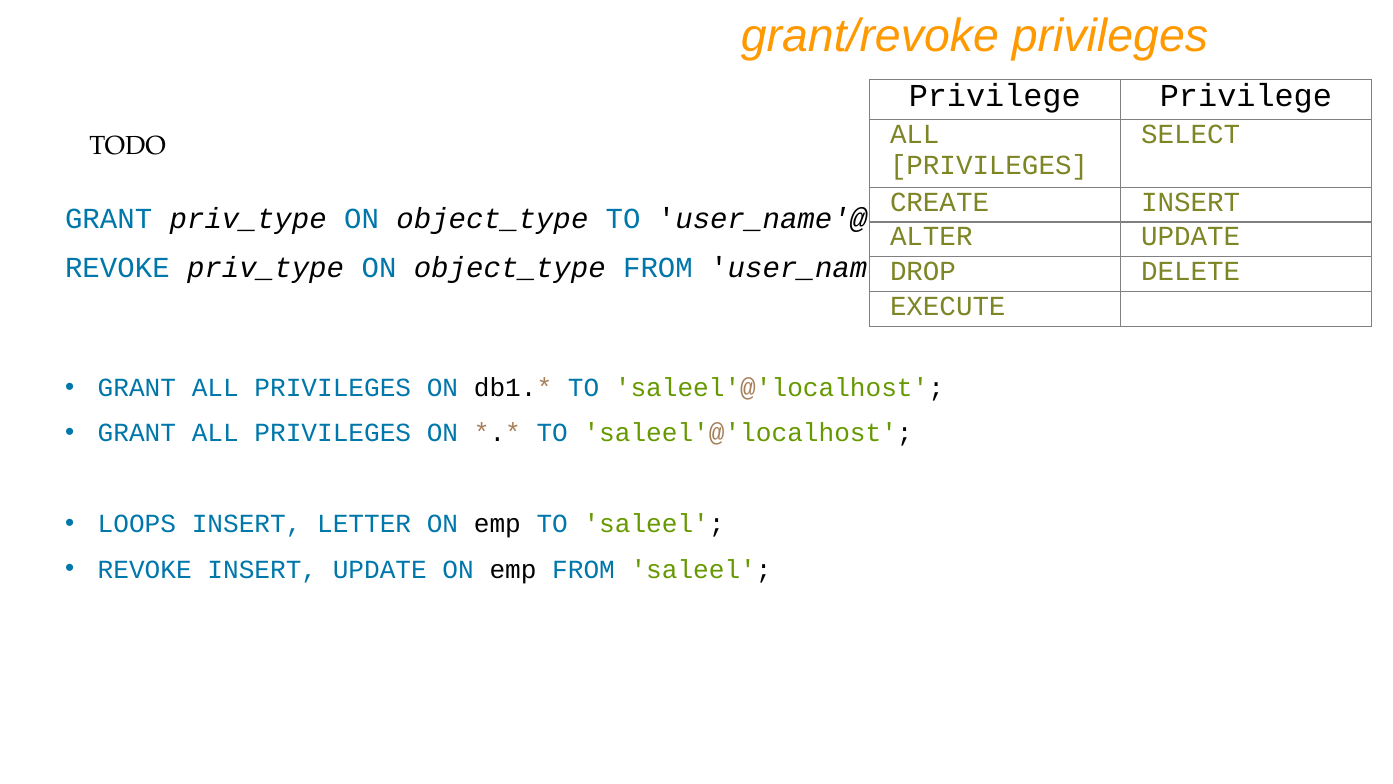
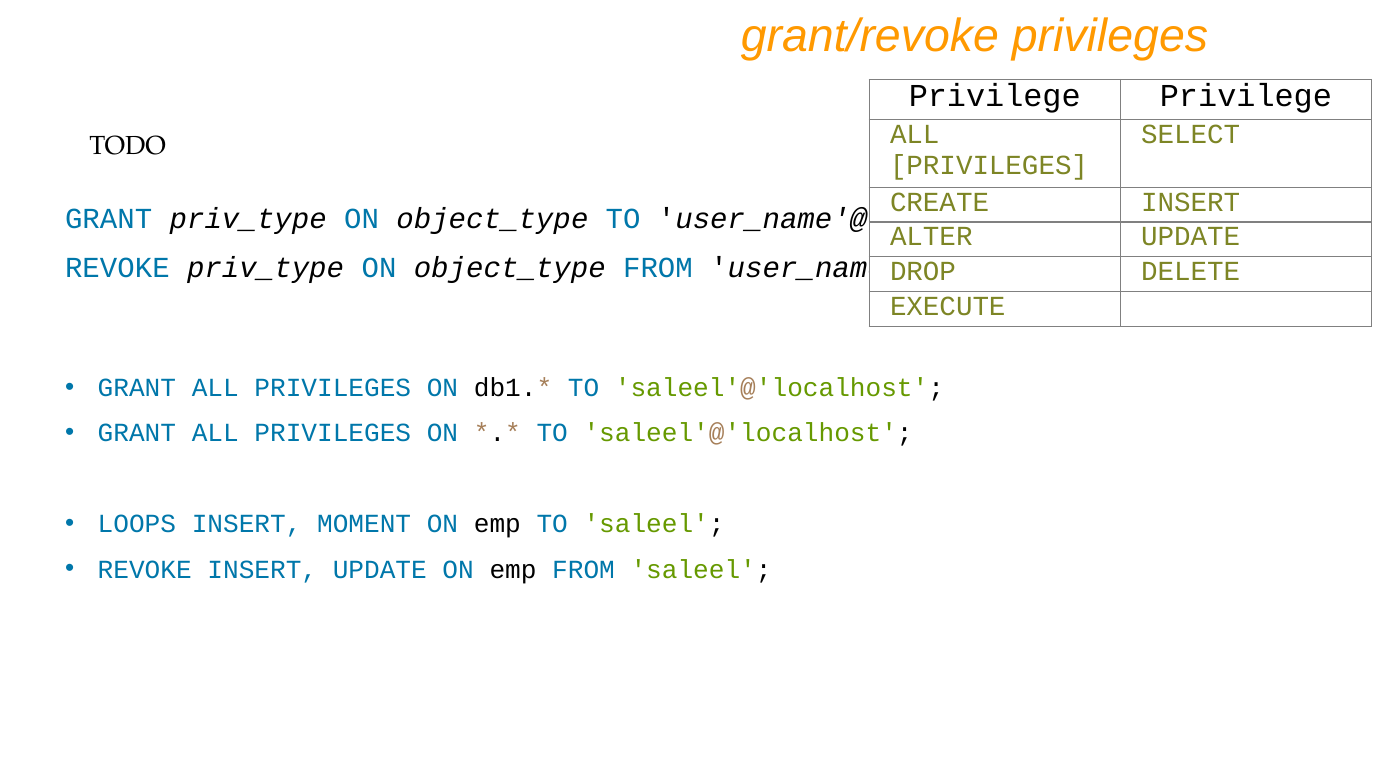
LETTER: LETTER -> MOMENT (364, 524)
